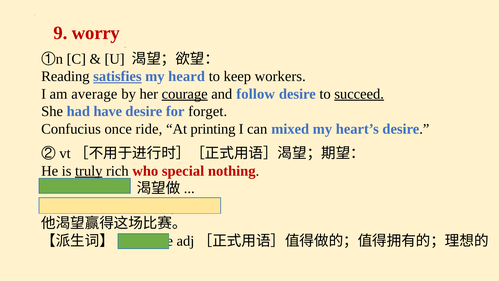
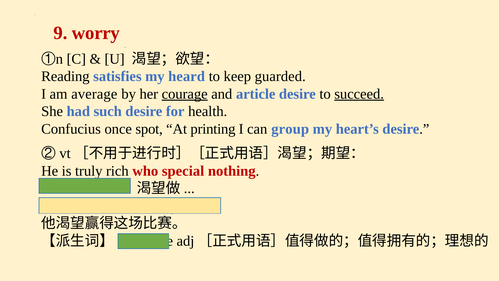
satisfies underline: present -> none (117, 76)
workers: workers -> guarded (280, 76)
follow: follow -> article (256, 94)
have: have -> such (108, 111)
forget: forget -> health (208, 111)
ride: ride -> spot (149, 129)
mixed: mixed -> group (290, 129)
truly underline: present -> none (89, 171)
